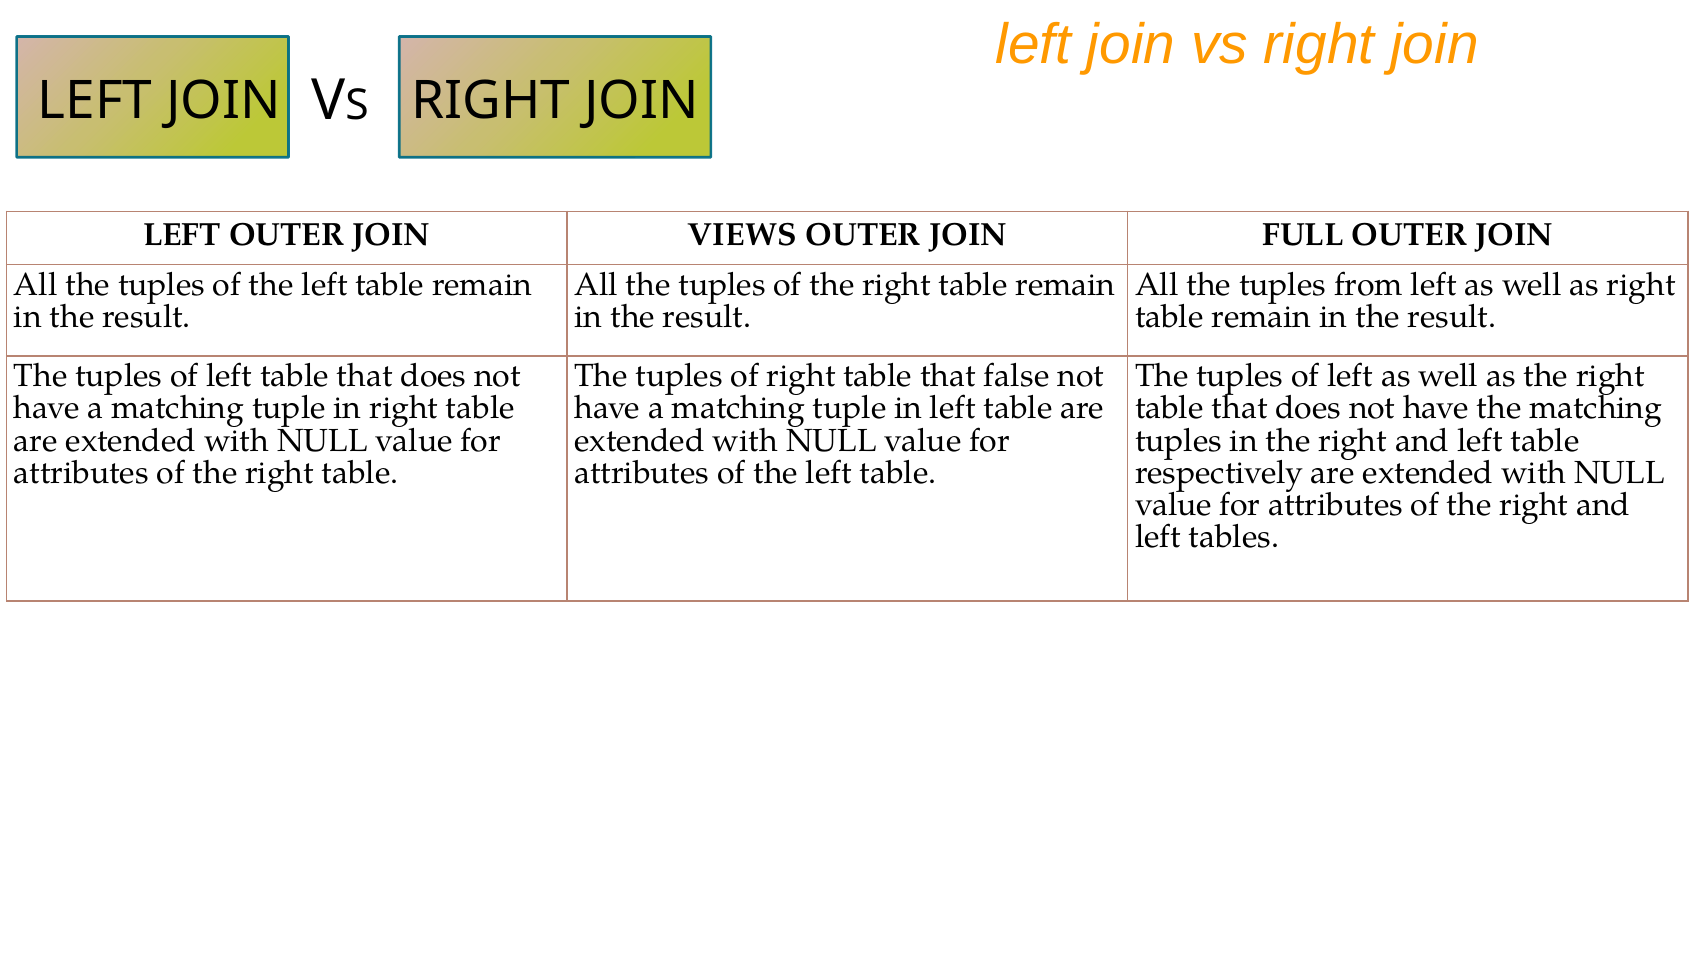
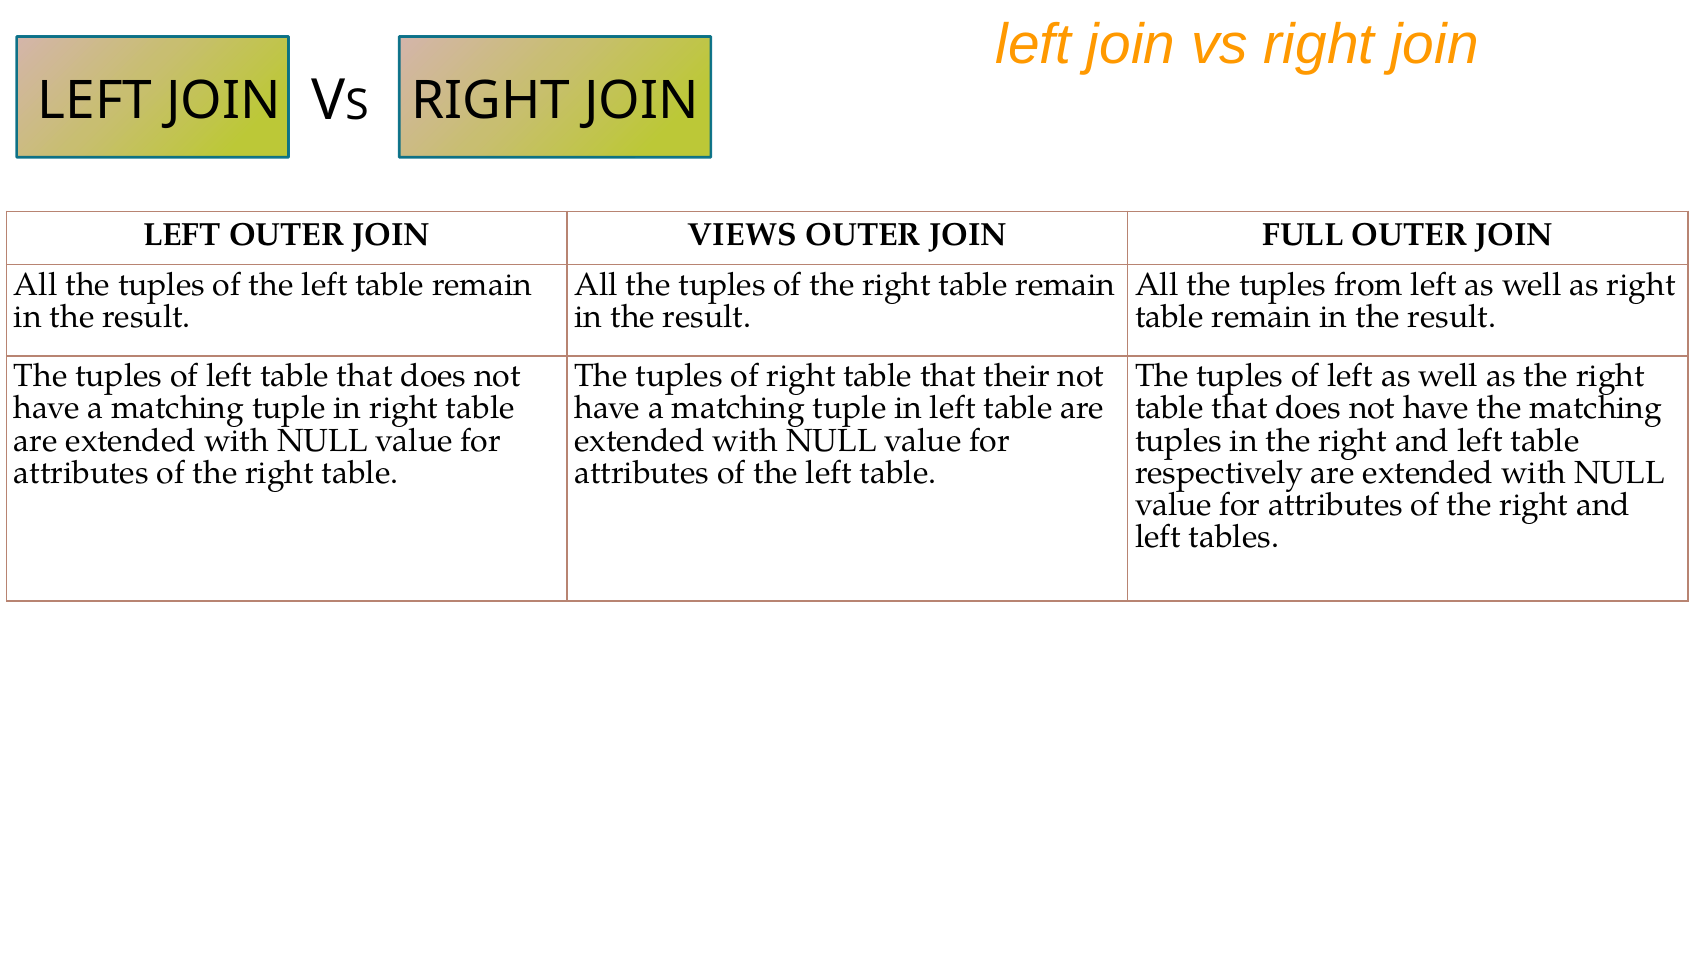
false: false -> their (1017, 376)
